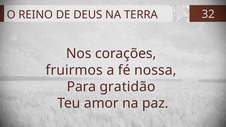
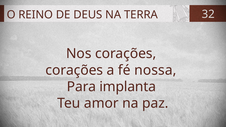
fruirmos: fruirmos -> corações (74, 70)
gratidão: gratidão -> implanta (128, 87)
